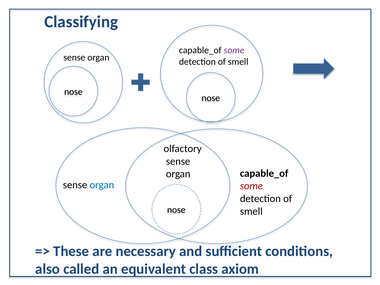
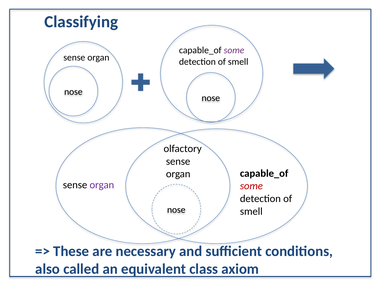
organ colour: blue -> purple (102, 185)
